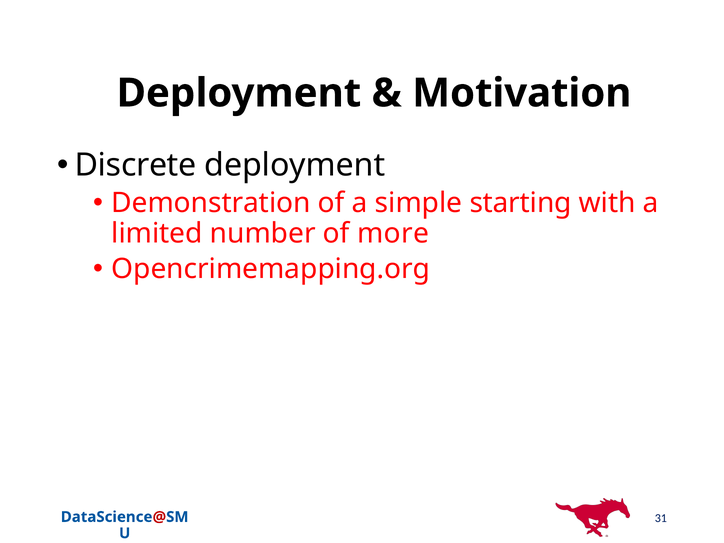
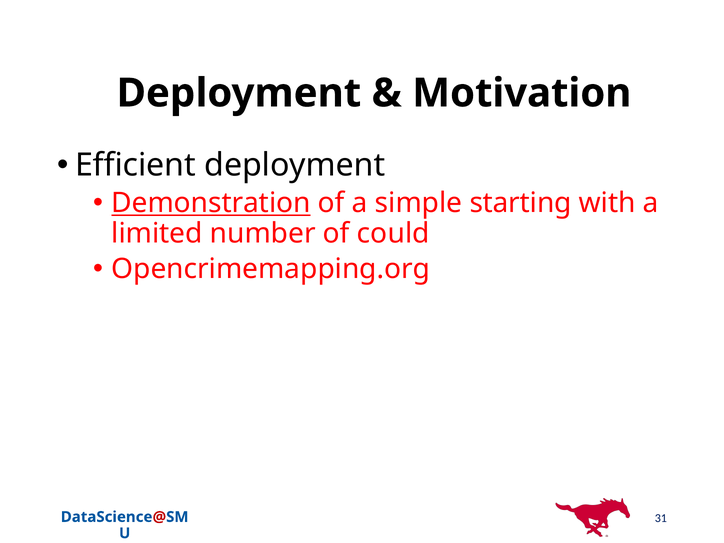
Discrete: Discrete -> Efficient (135, 165)
Demonstration underline: none -> present (211, 203)
more: more -> could (393, 233)
